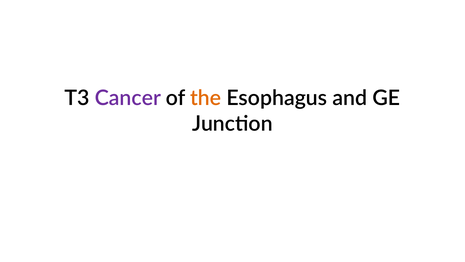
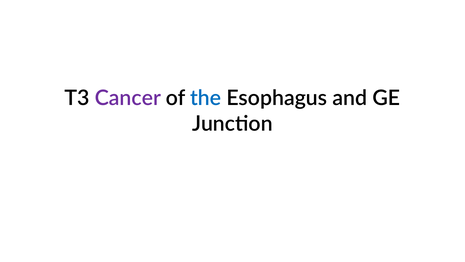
the colour: orange -> blue (206, 98)
